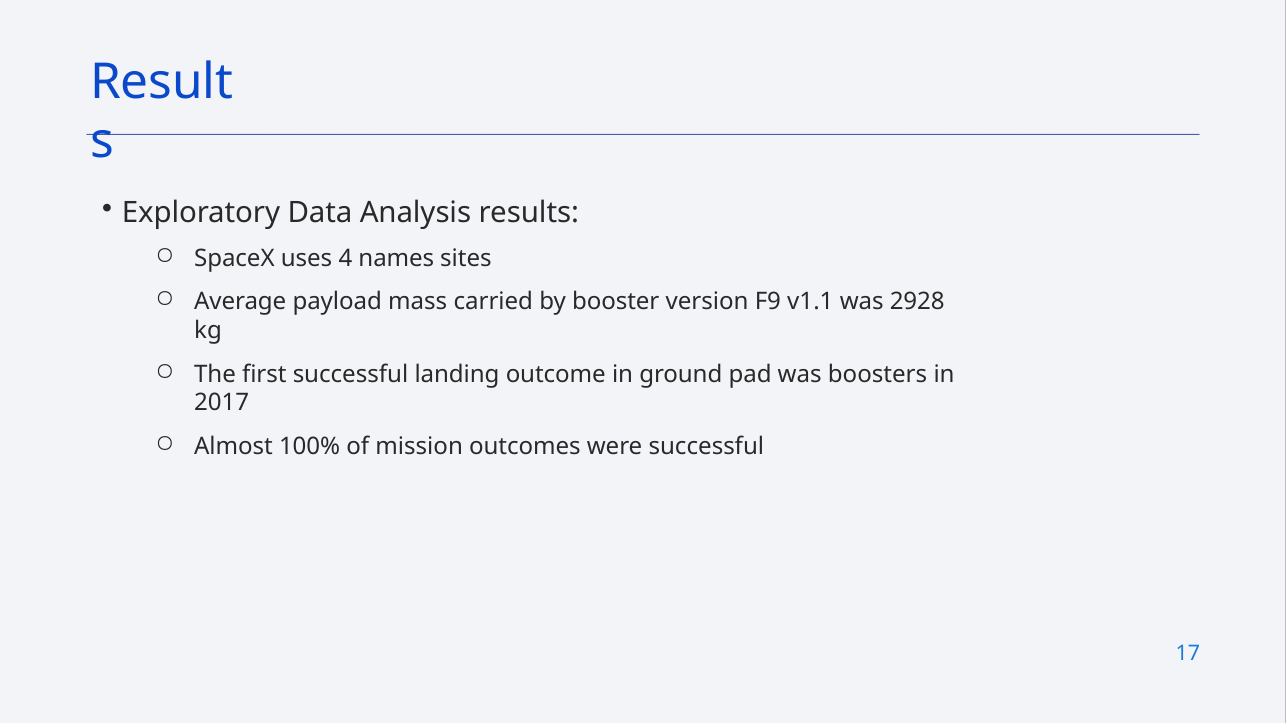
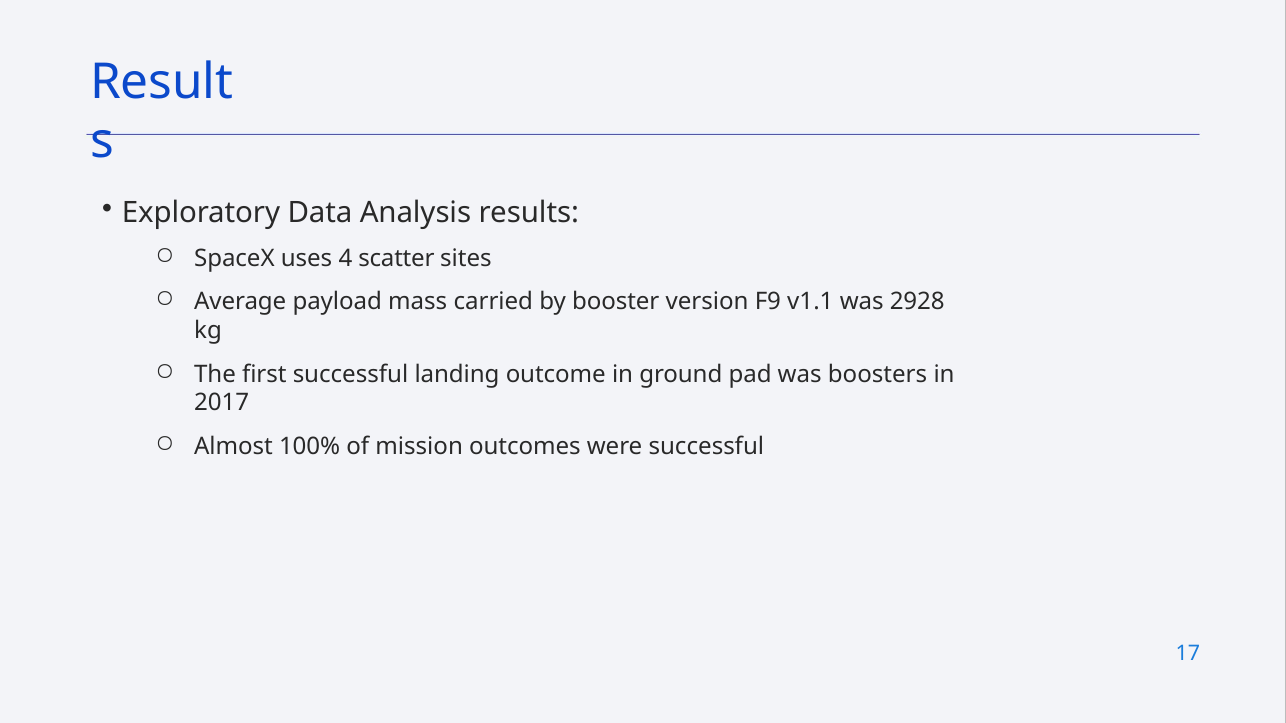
names: names -> scatter (396, 259)
